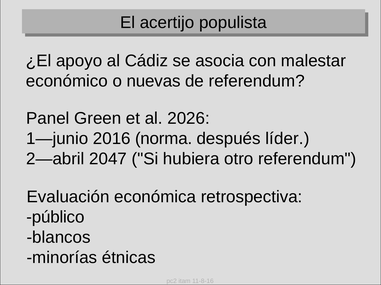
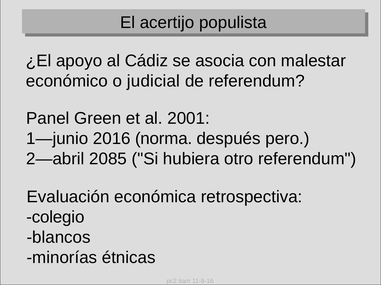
nuevas: nuevas -> judicial (153, 81)
2026: 2026 -> 2001 (189, 119)
líder: líder -> pero (287, 139)
2047: 2047 -> 2085 (108, 159)
público: público -> colegio (55, 218)
